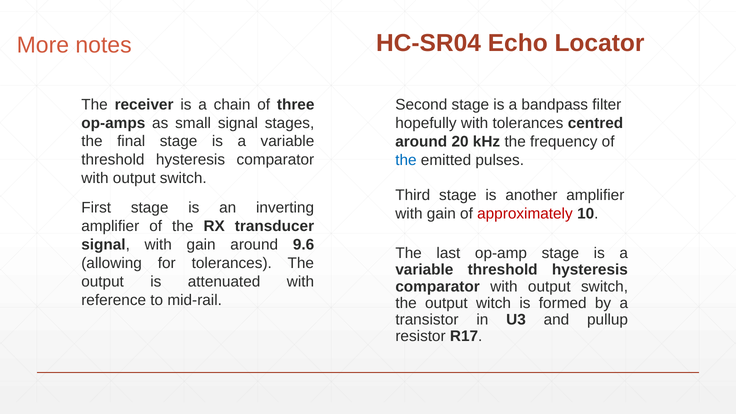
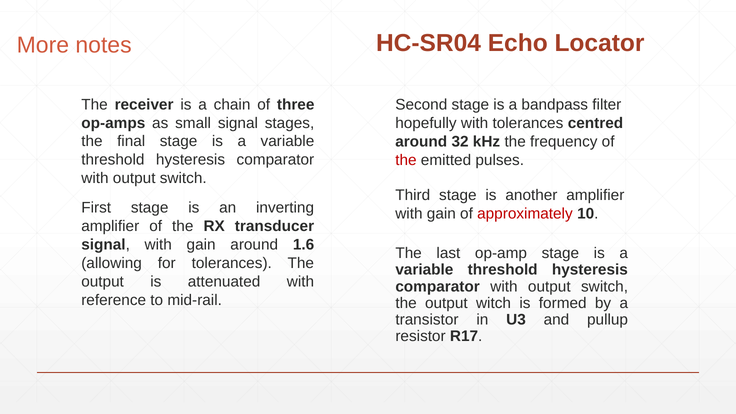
20: 20 -> 32 (460, 142)
the colour: blue -> red (406, 160)
9.6: 9.6 -> 1.6 (304, 245)
